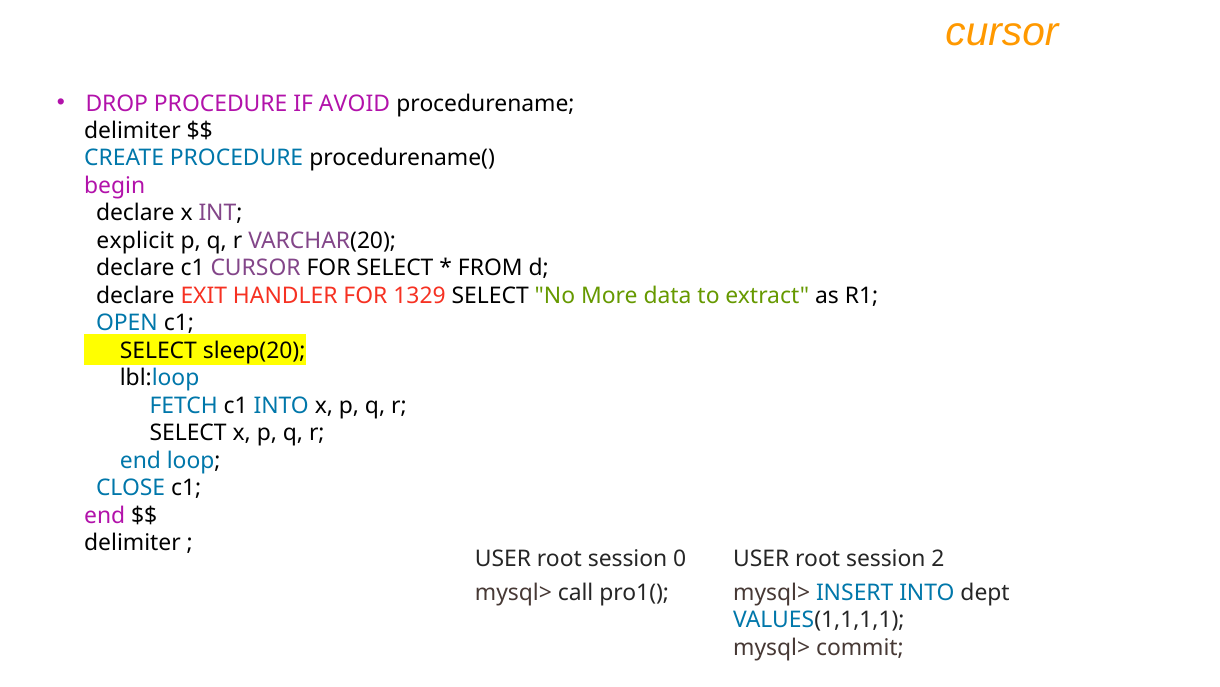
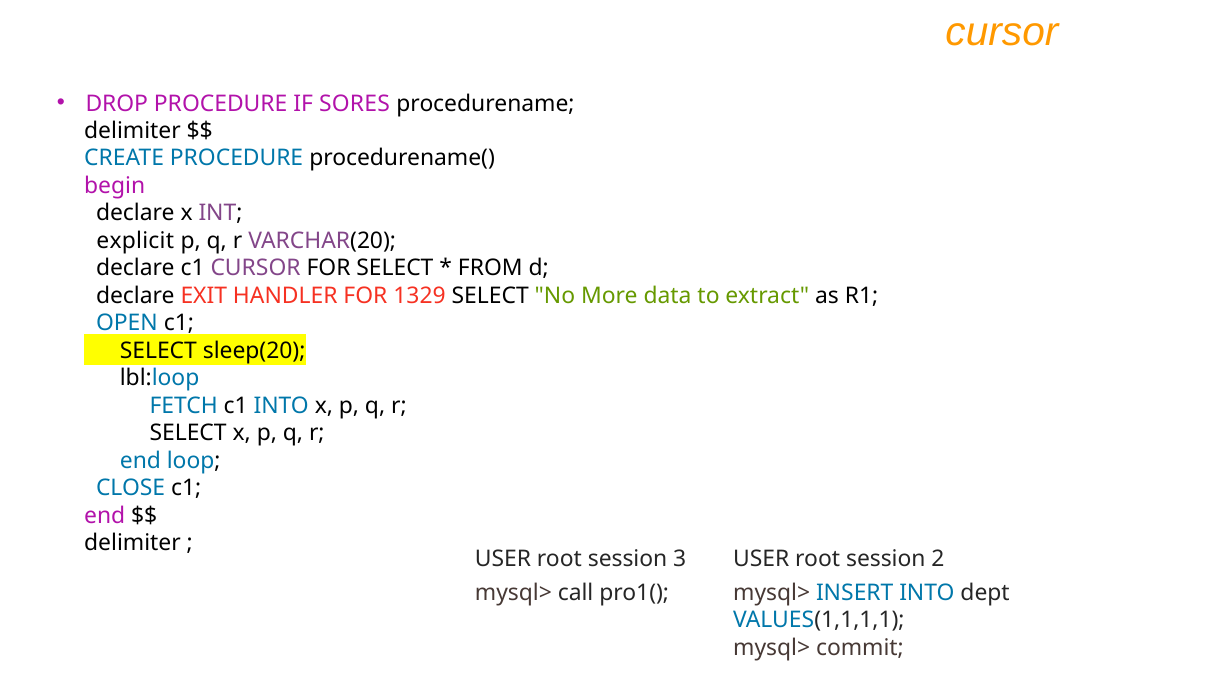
AVOID: AVOID -> SORES (354, 103)
0: 0 -> 3 (680, 559)
